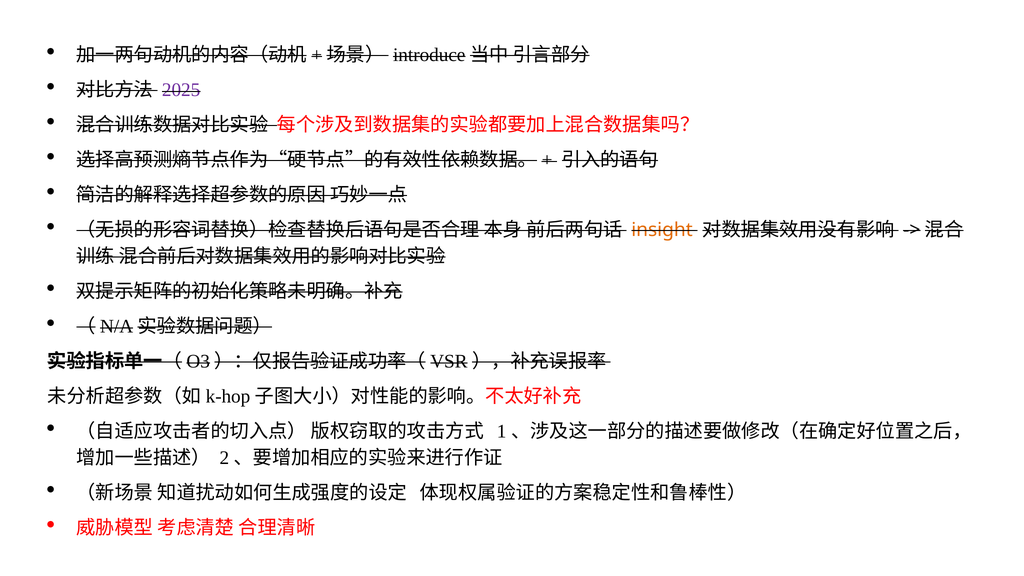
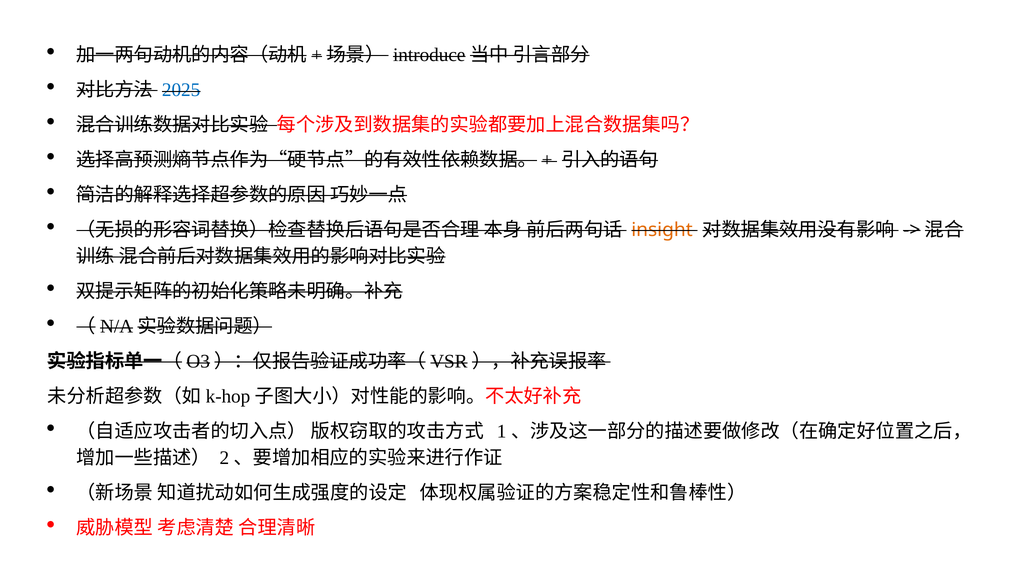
2025 colour: purple -> blue (181, 90)
